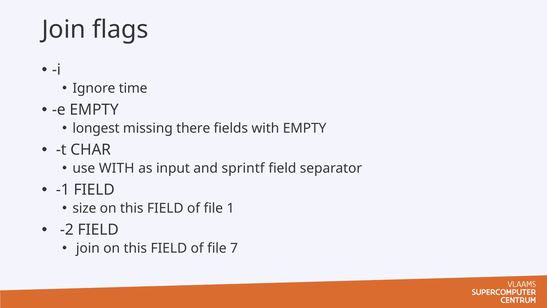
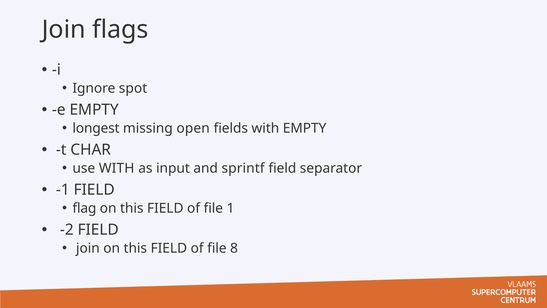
time: time -> spot (133, 88)
there: there -> open (193, 128)
size: size -> flag (84, 208)
7: 7 -> 8 (234, 248)
